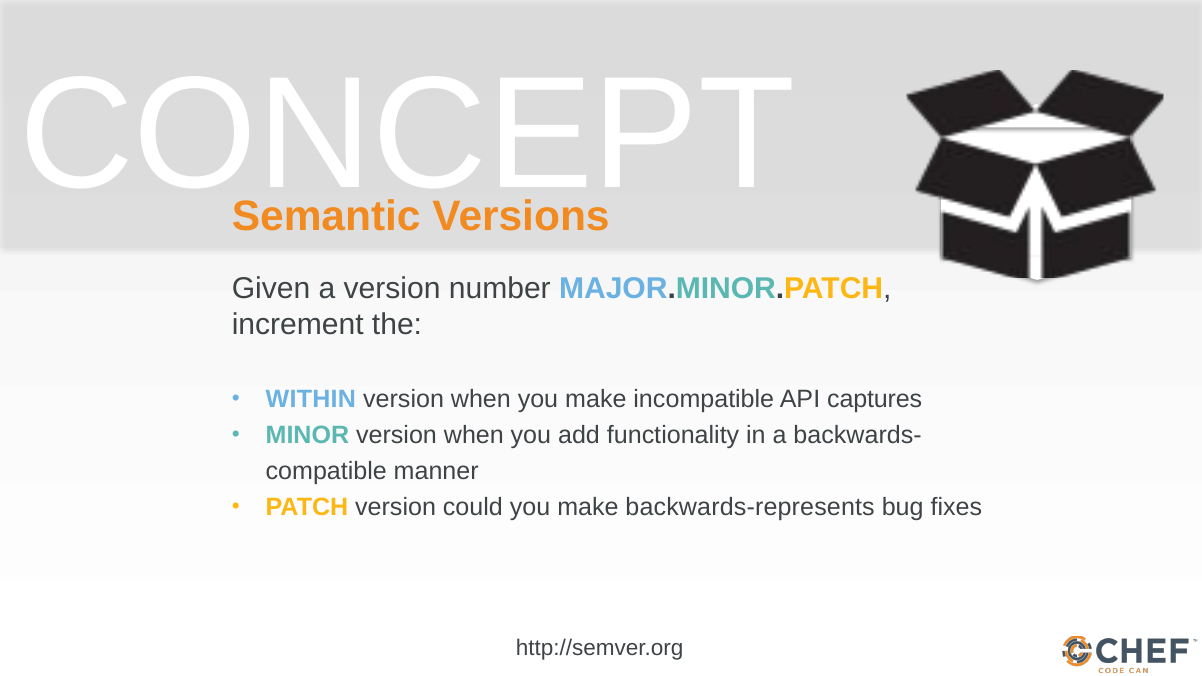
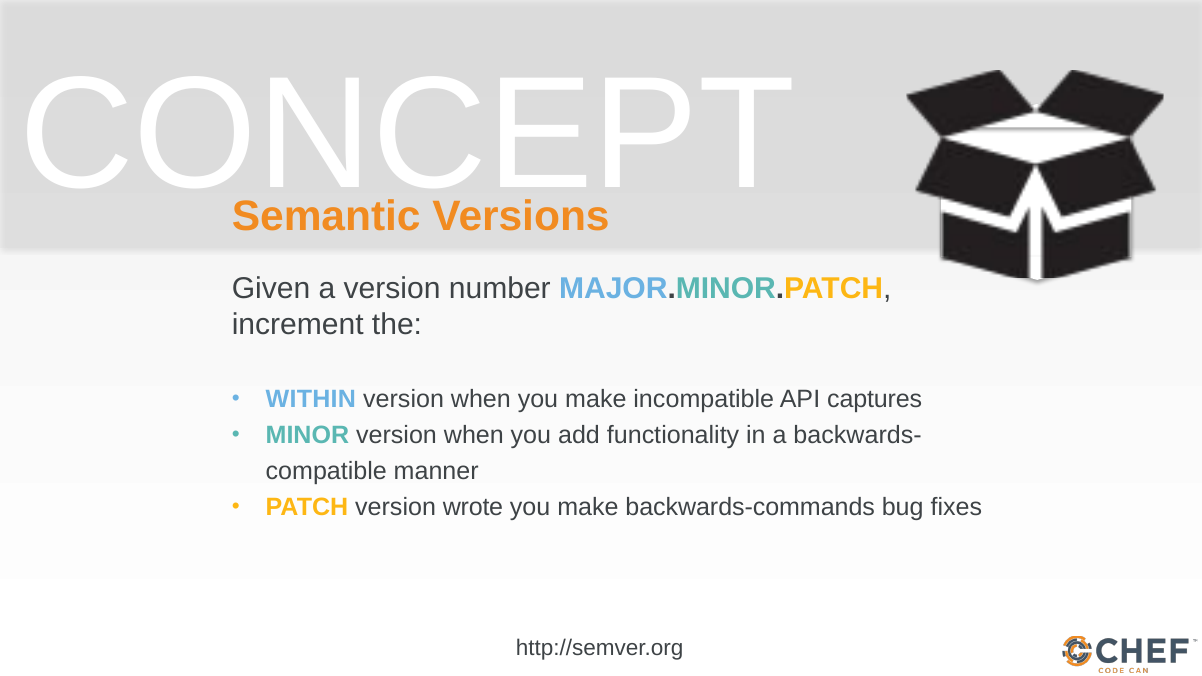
could: could -> wrote (473, 507)
backwards-represents: backwards-represents -> backwards-commands (750, 507)
